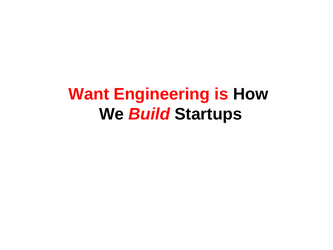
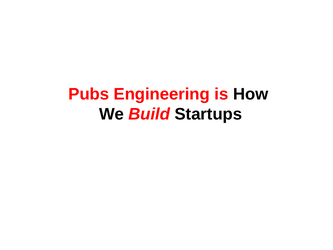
Want: Want -> Pubs (89, 94)
